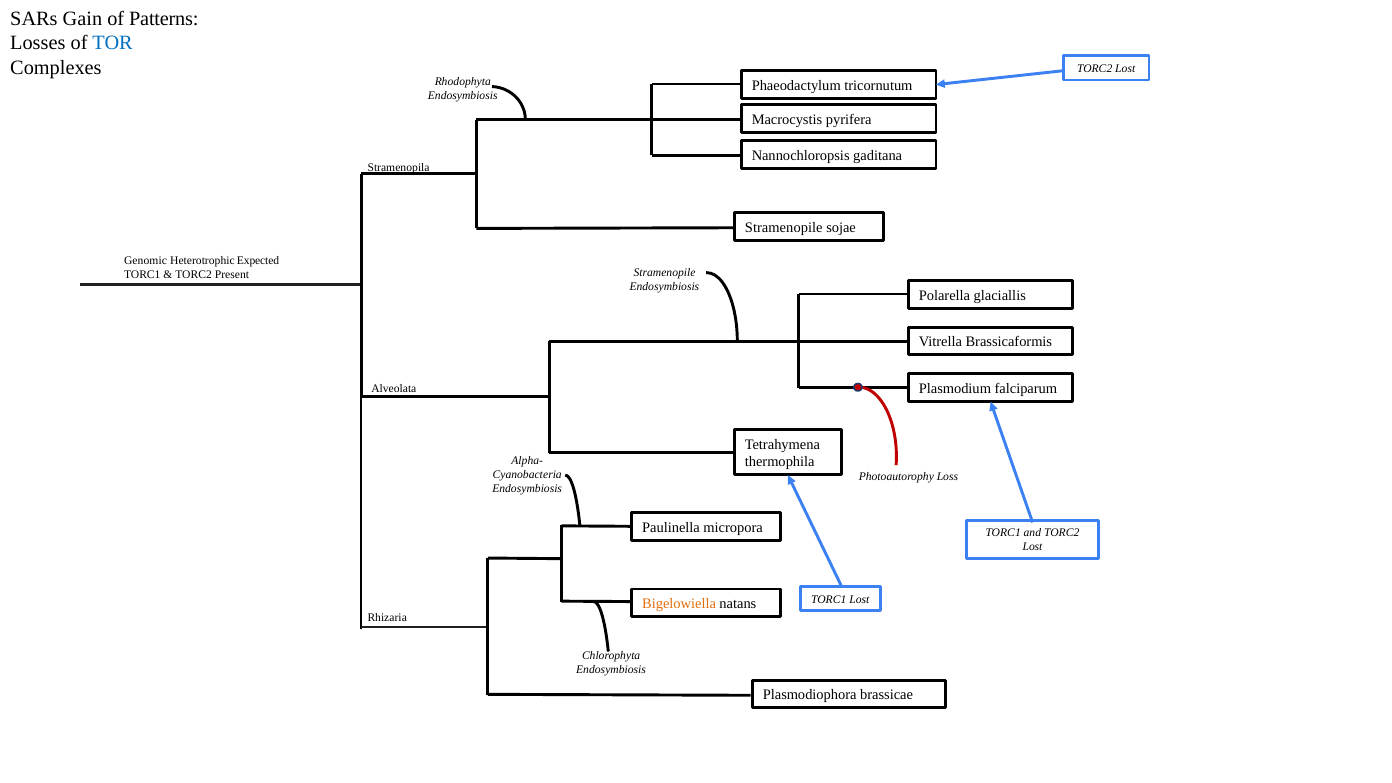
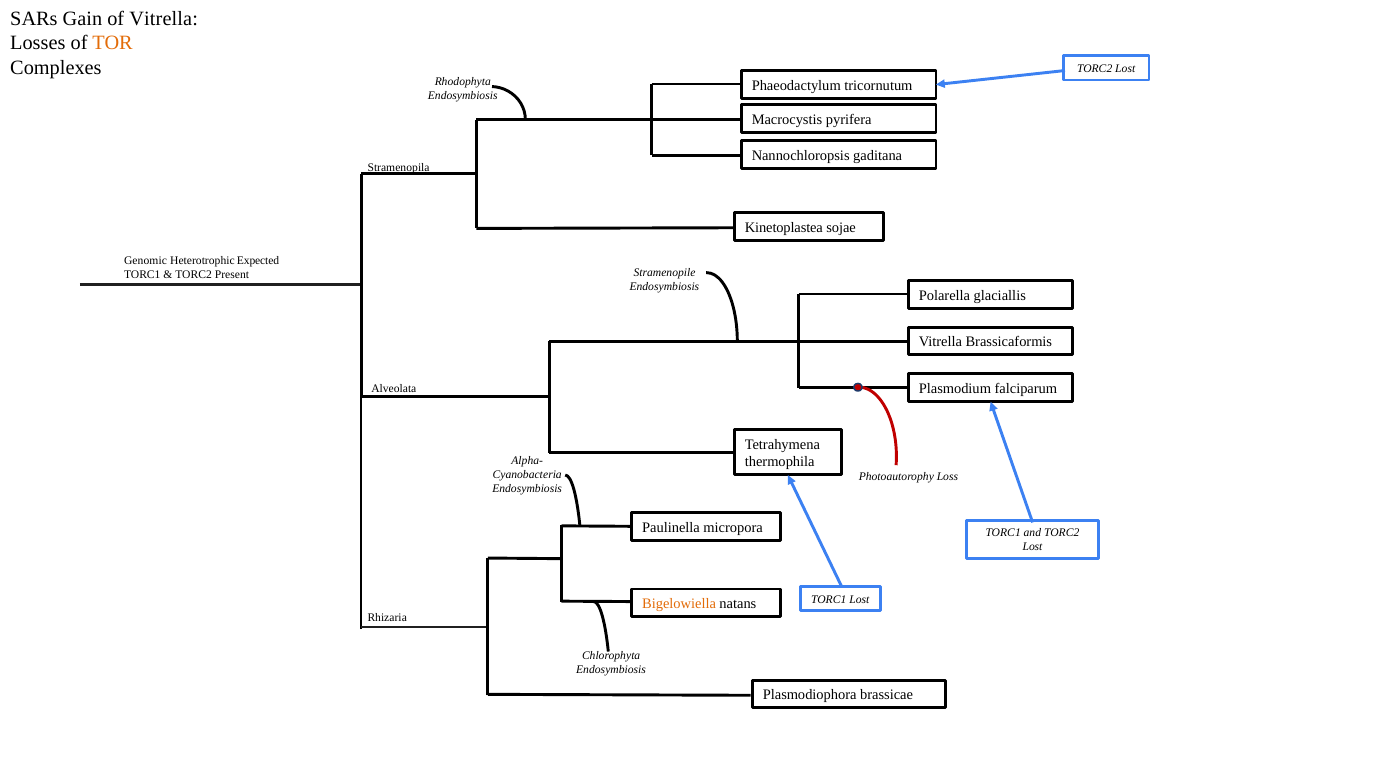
of Patterns: Patterns -> Vitrella (164, 19)
TOR colour: blue -> orange (112, 43)
Stramenopile: Stramenopile -> Kinetoplastea (784, 228)
